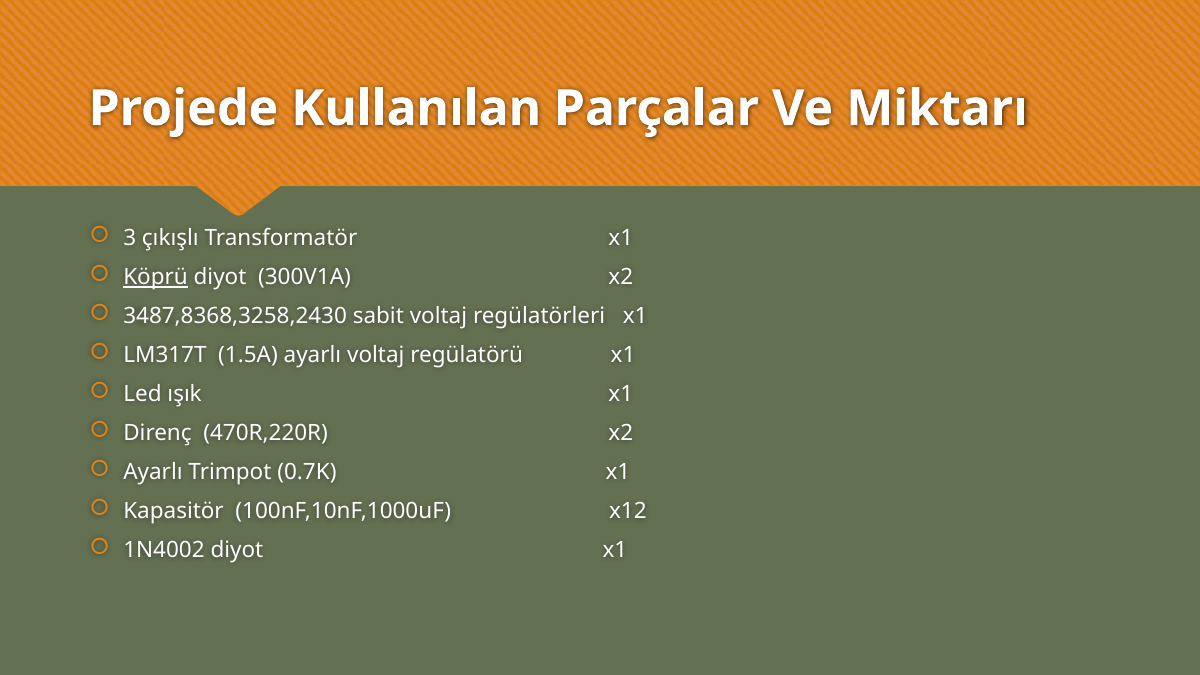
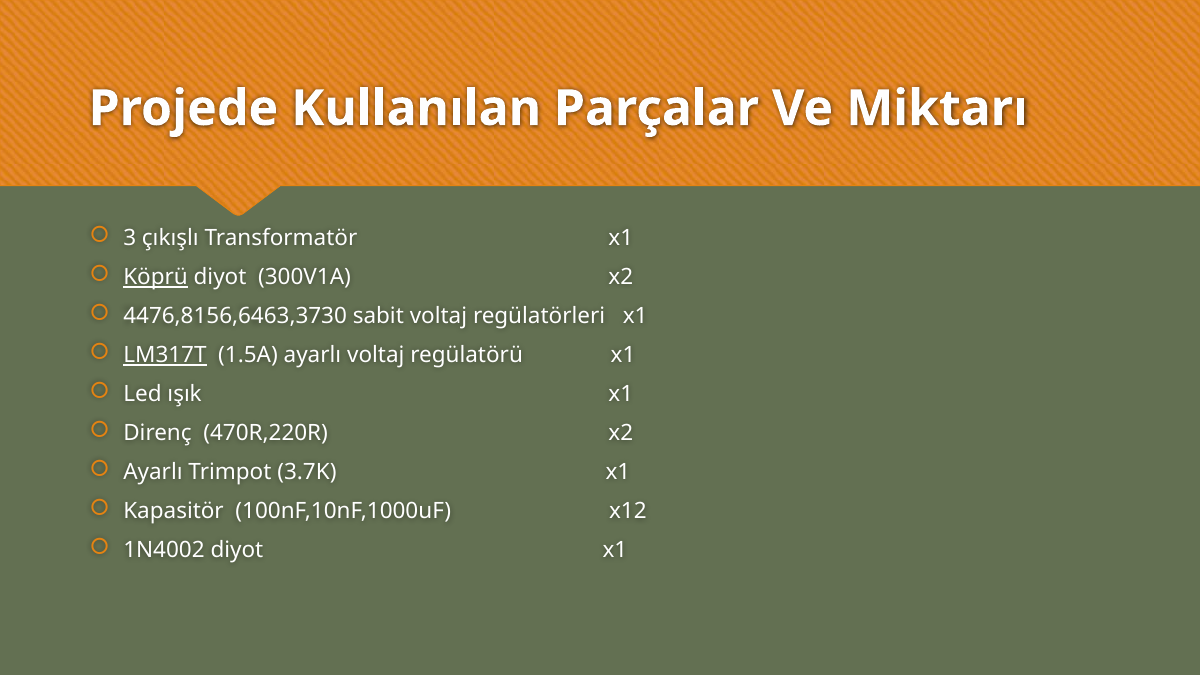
3487,8368,3258,2430: 3487,8368,3258,2430 -> 4476,8156,6463,3730 (235, 316)
LM317T underline: none -> present (165, 355)
0.7K: 0.7K -> 3.7K (307, 472)
